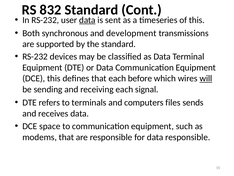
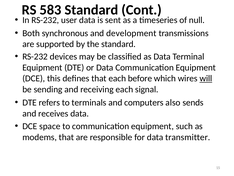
832: 832 -> 583 (50, 10)
data underline: present -> none (87, 20)
of this: this -> null (197, 20)
files: files -> also (173, 102)
data responsible: responsible -> transmitter (188, 137)
